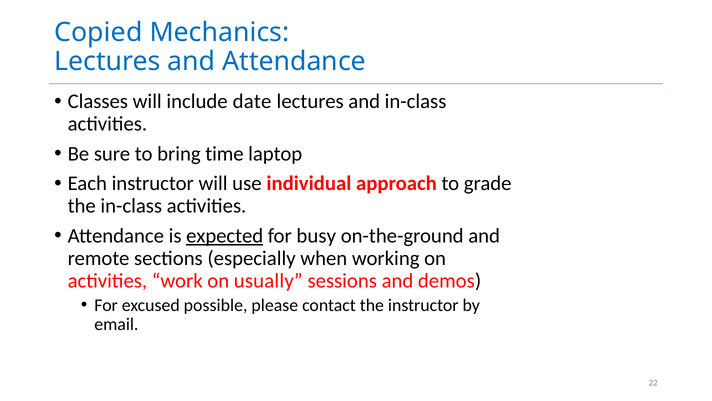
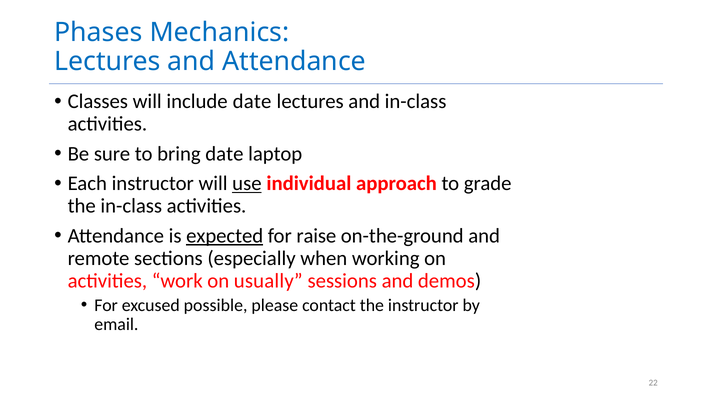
Copied: Copied -> Phases (98, 32)
bring time: time -> date (224, 154)
use underline: none -> present (247, 183)
busy: busy -> raise (316, 236)
